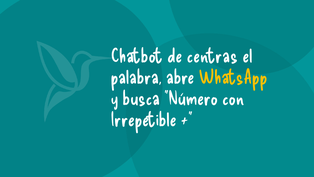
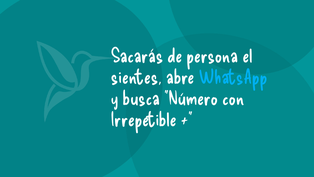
Chatbot: Chatbot -> Sacarás (137, 56)
centras: centras -> persona (212, 56)
palabra: palabra -> sientes (136, 77)
WhatsApp colour: yellow -> light blue (233, 77)
